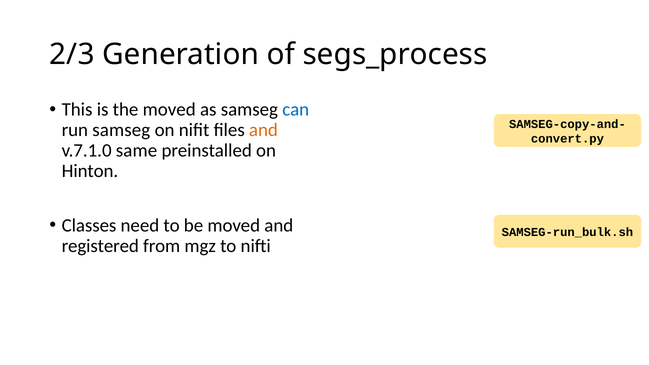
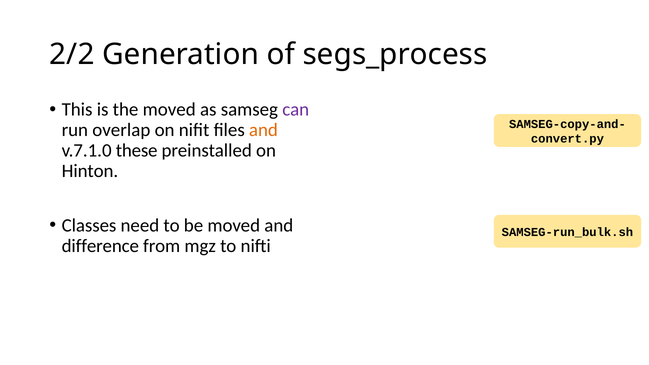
2/3: 2/3 -> 2/2 (72, 55)
can colour: blue -> purple (296, 110)
run samseg: samseg -> overlap (121, 130)
same: same -> these (137, 151)
registered: registered -> difference (100, 246)
